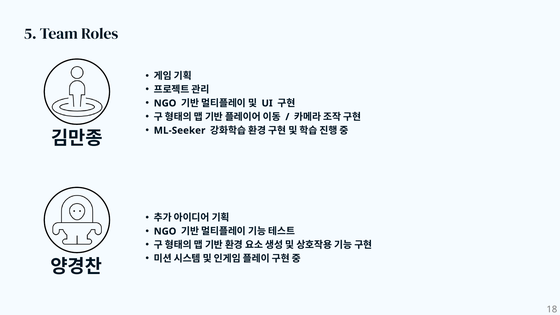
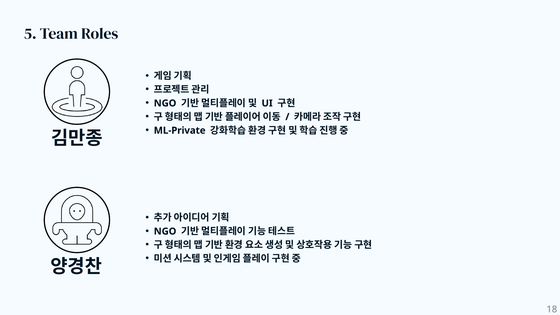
ML-Seeker: ML-Seeker -> ML-Private (180, 130)
